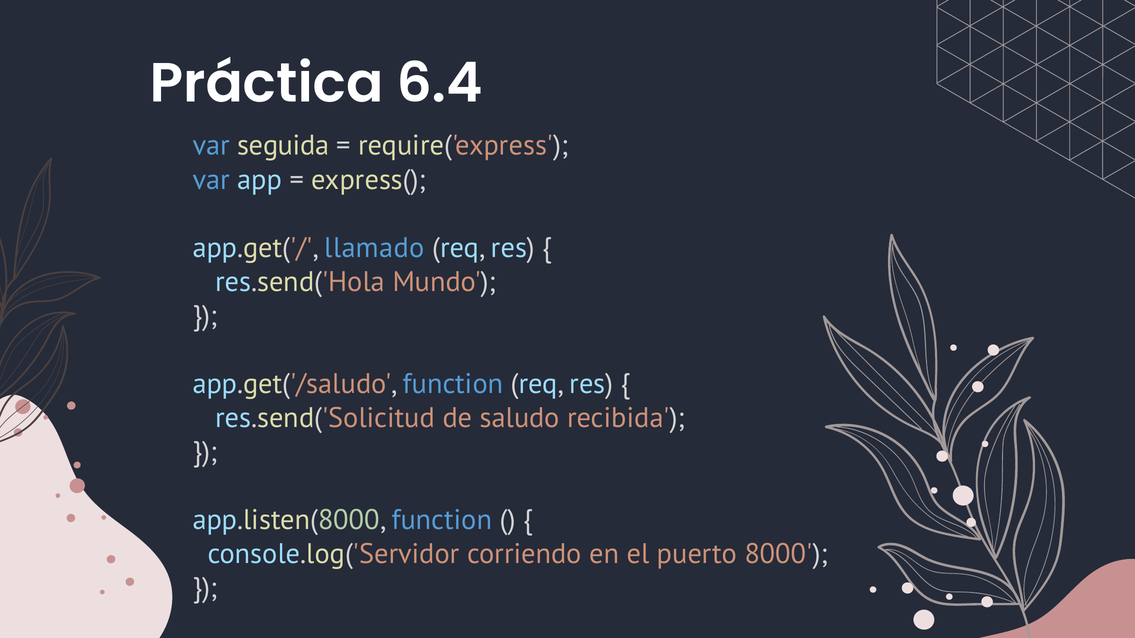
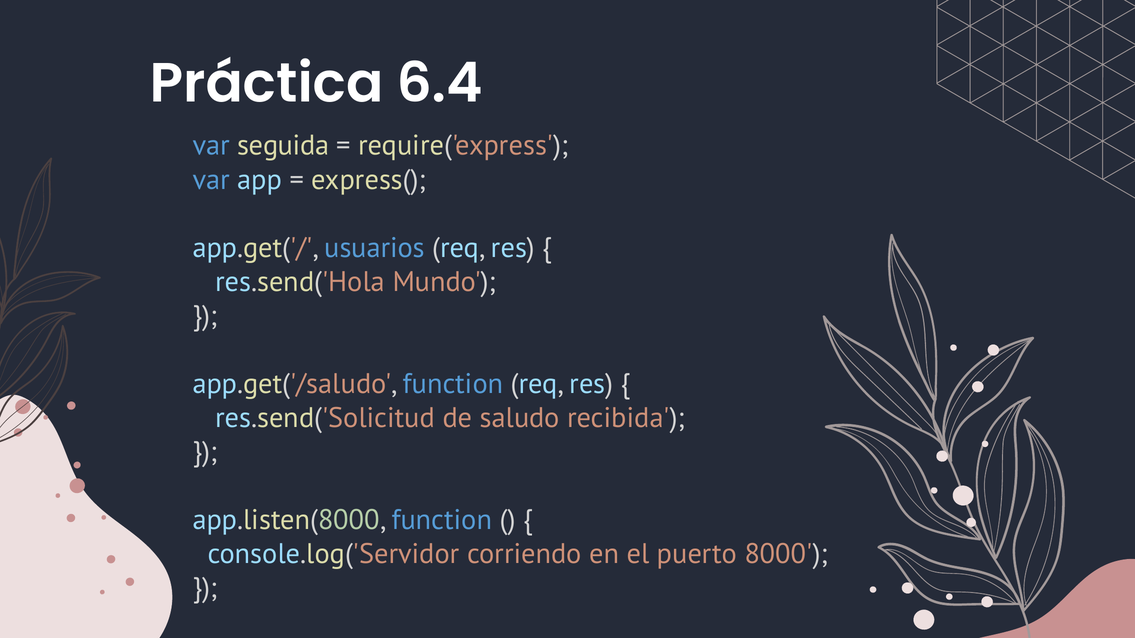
llamado: llamado -> usuarios (375, 248)
